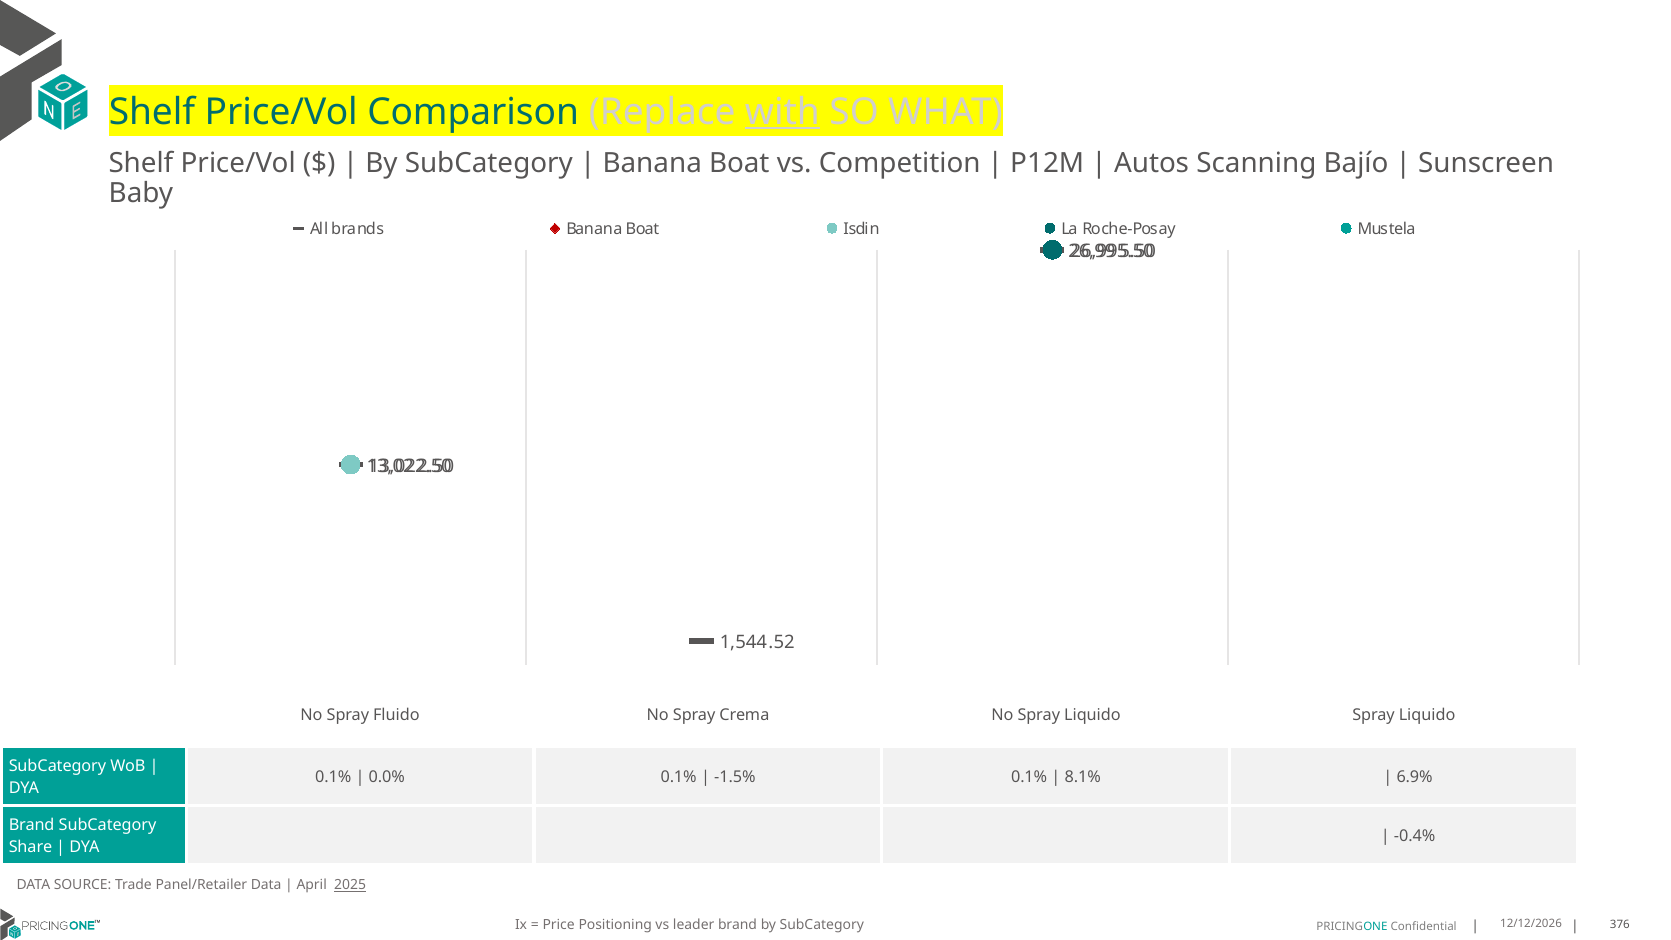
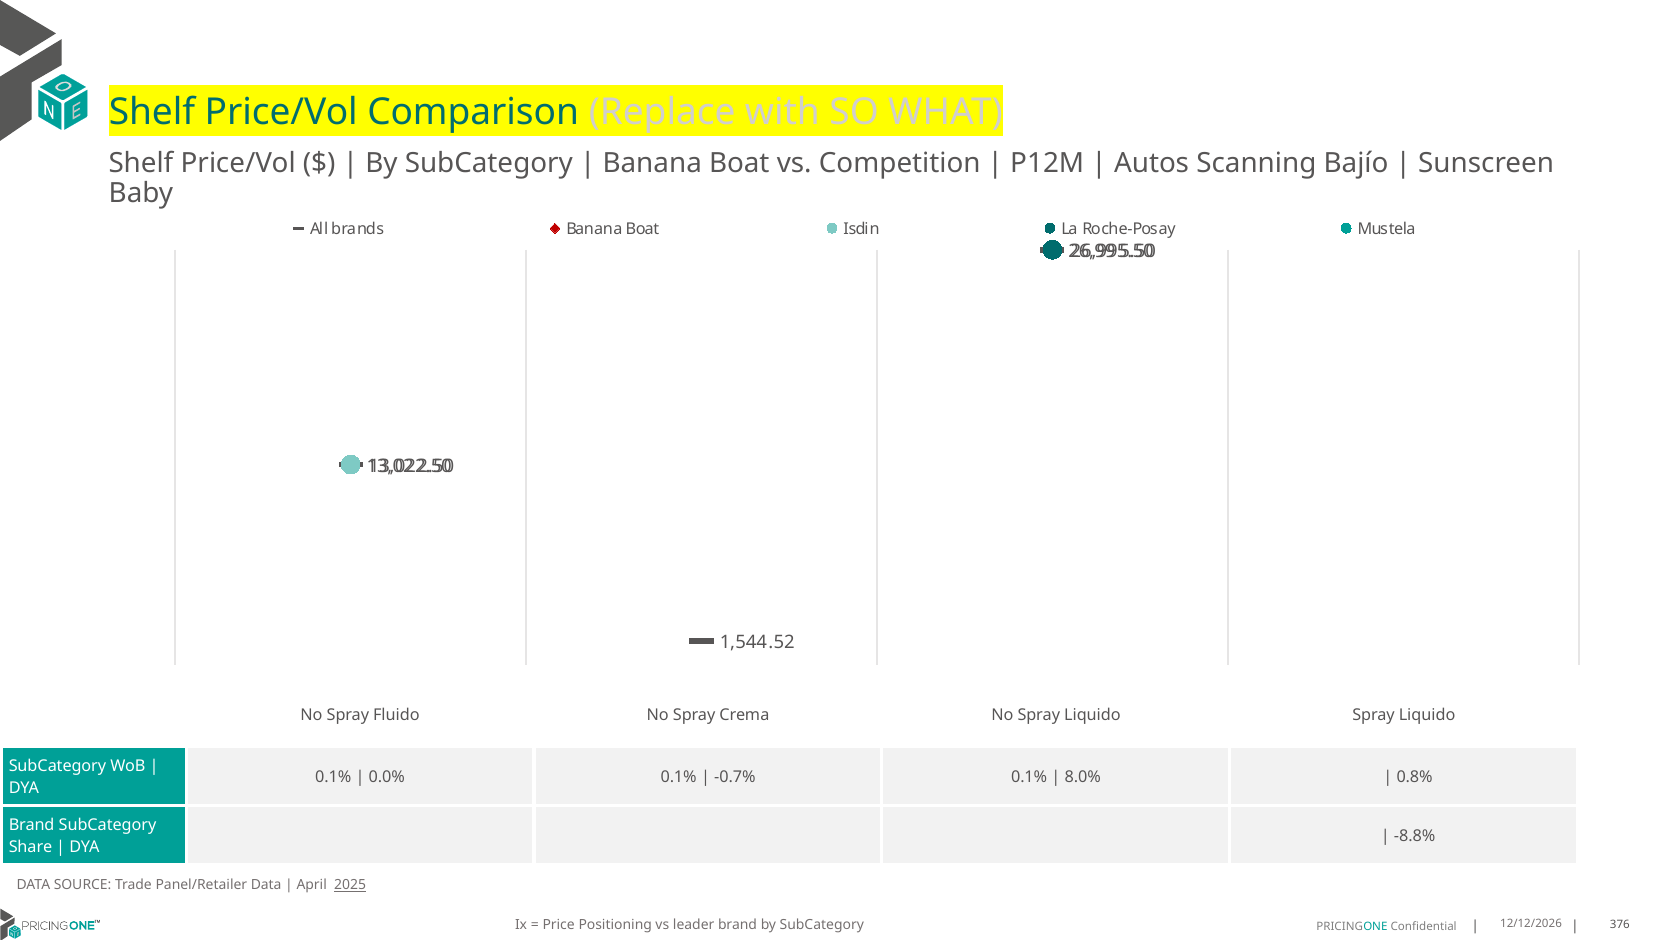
with underline: present -> none (782, 112)
-1.5%: -1.5% -> -0.7% (735, 777)
8.1%: 8.1% -> 8.0% (1083, 777)
6.9%: 6.9% -> 0.8% (1415, 777)
-0.4%: -0.4% -> -8.8% (1415, 836)
